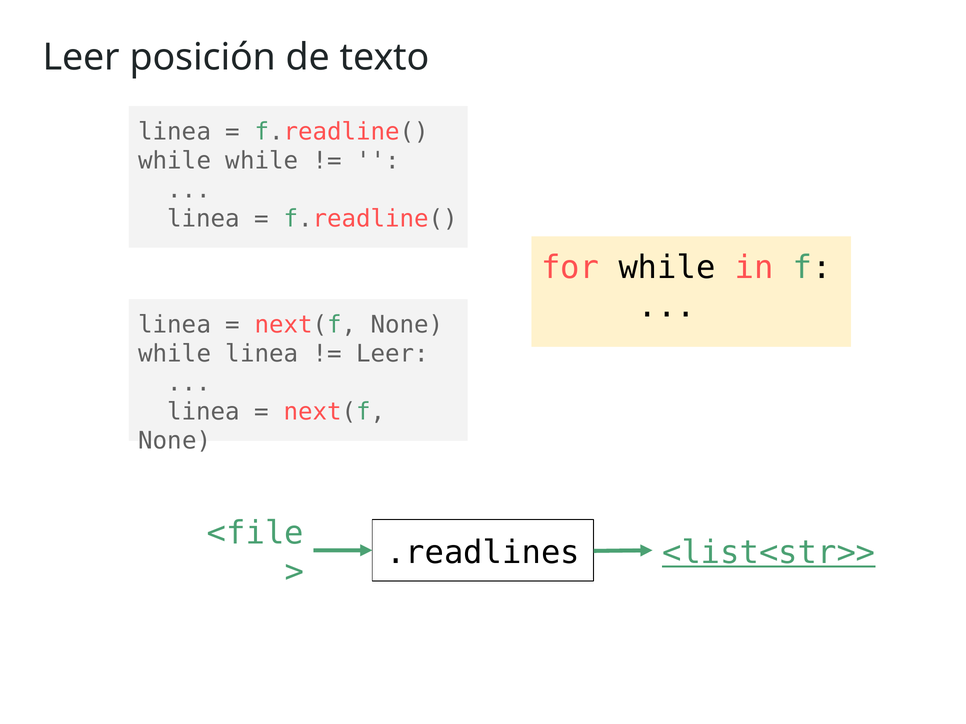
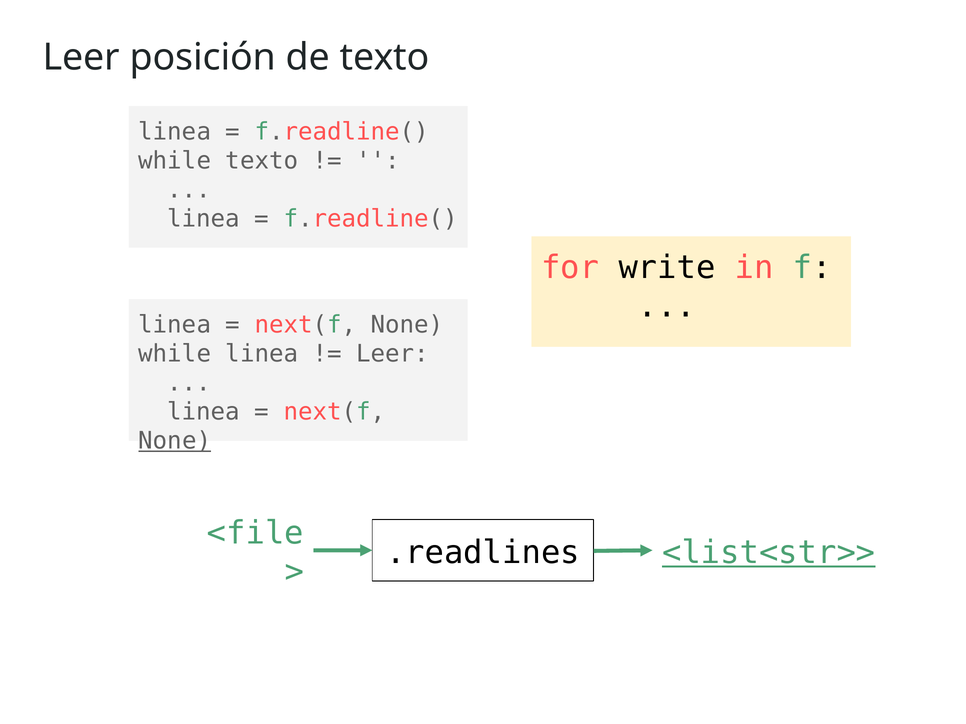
while while: while -> texto (262, 161)
for while: while -> write (667, 268)
None underline: none -> present (175, 441)
